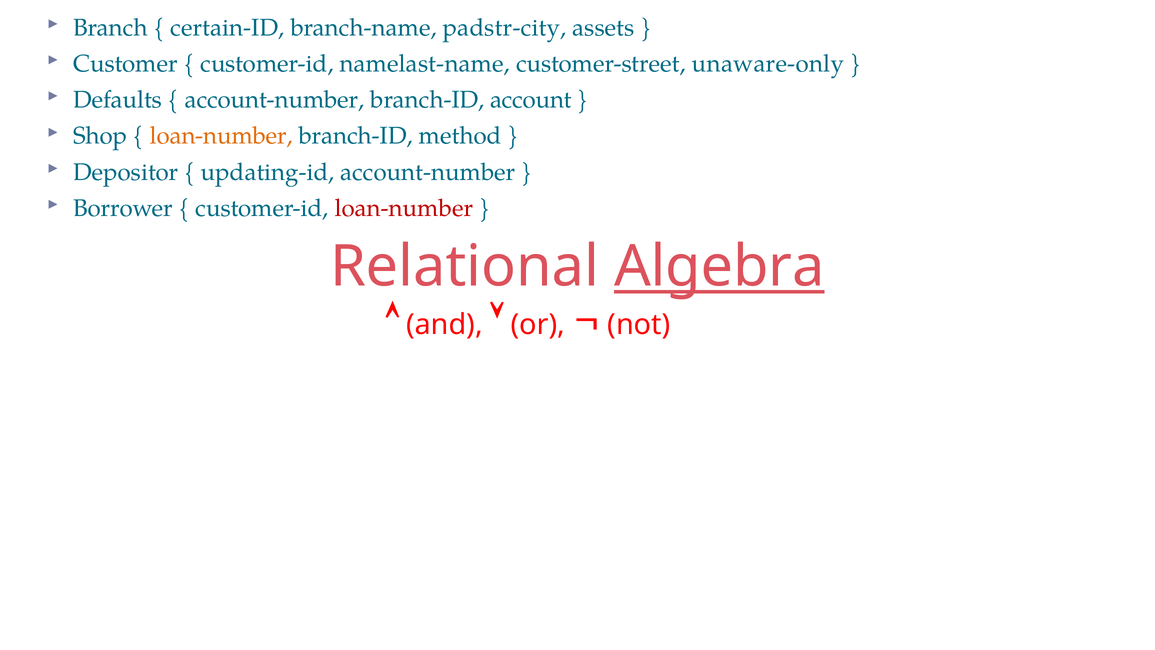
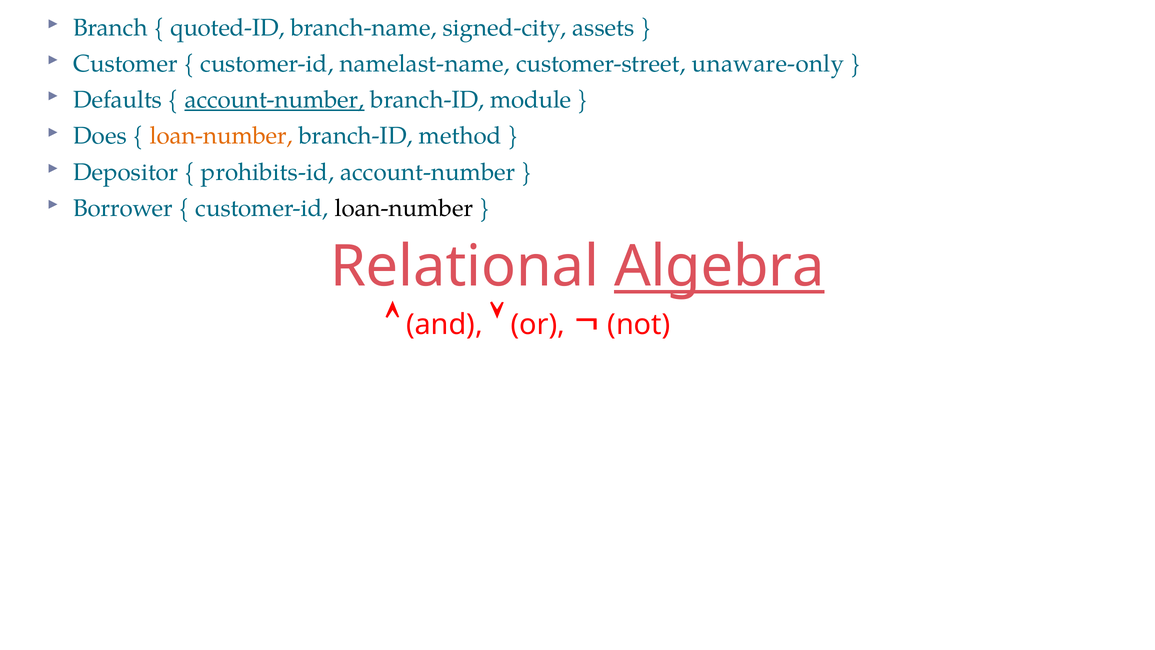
certain-ID: certain-ID -> quoted-ID (227, 28)
padstr-city: padstr-city -> signed-city (505, 28)
account-number underline: none -> present (274, 100)
account: account -> module (531, 100)
Shop: Shop -> Does (100, 136)
updating-id: updating-id -> prohibits-id (268, 172)
loan-number colour: red -> black (404, 208)
